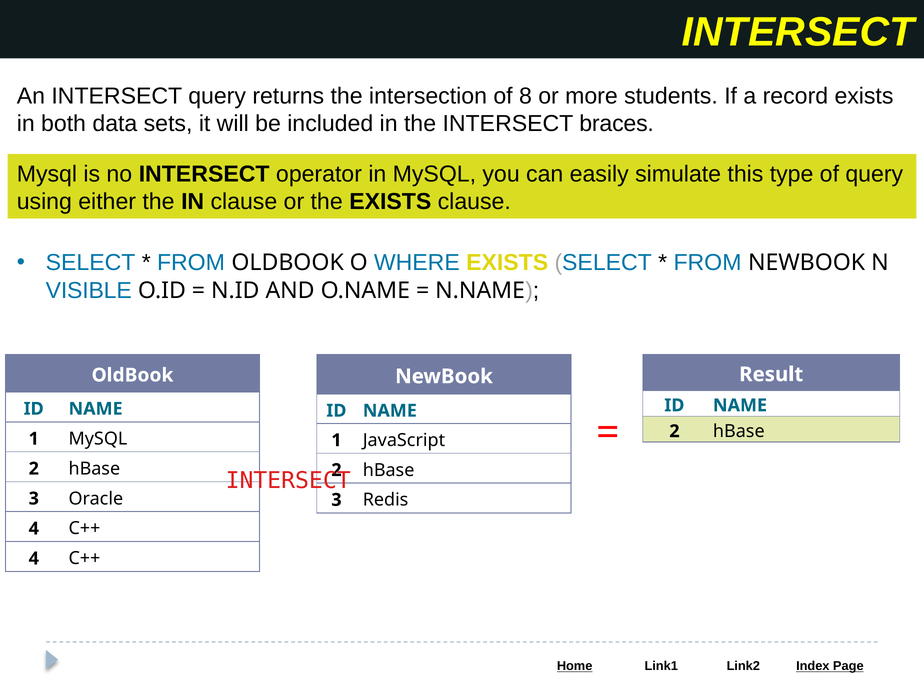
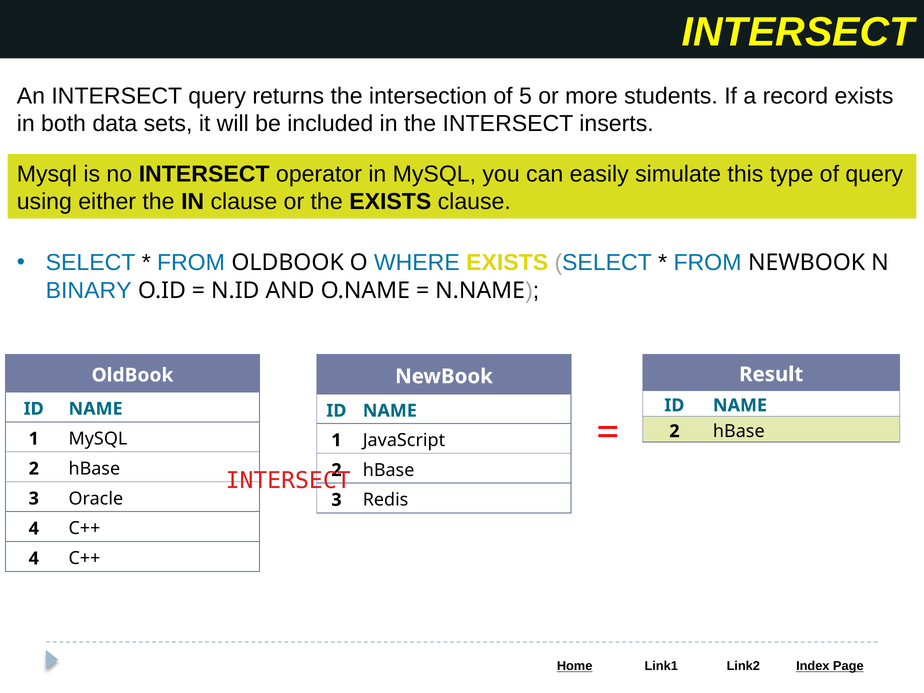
8: 8 -> 5 (526, 96)
braces: braces -> inserts (617, 124)
VISIBLE: VISIBLE -> BINARY (89, 290)
